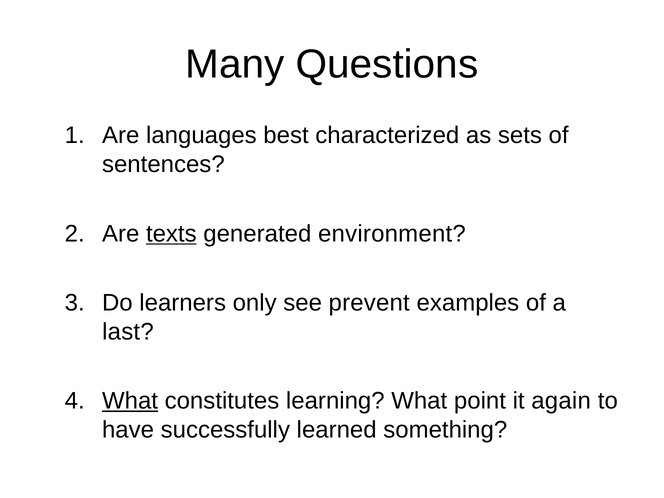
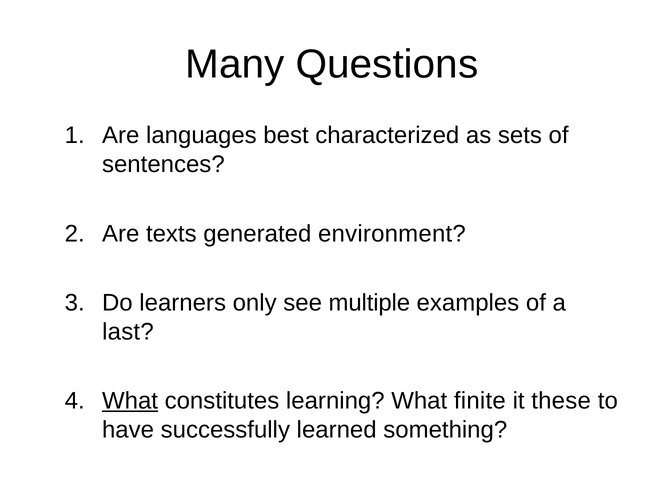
texts underline: present -> none (171, 234)
prevent: prevent -> multiple (369, 303)
point: point -> finite (480, 401)
again: again -> these (561, 401)
